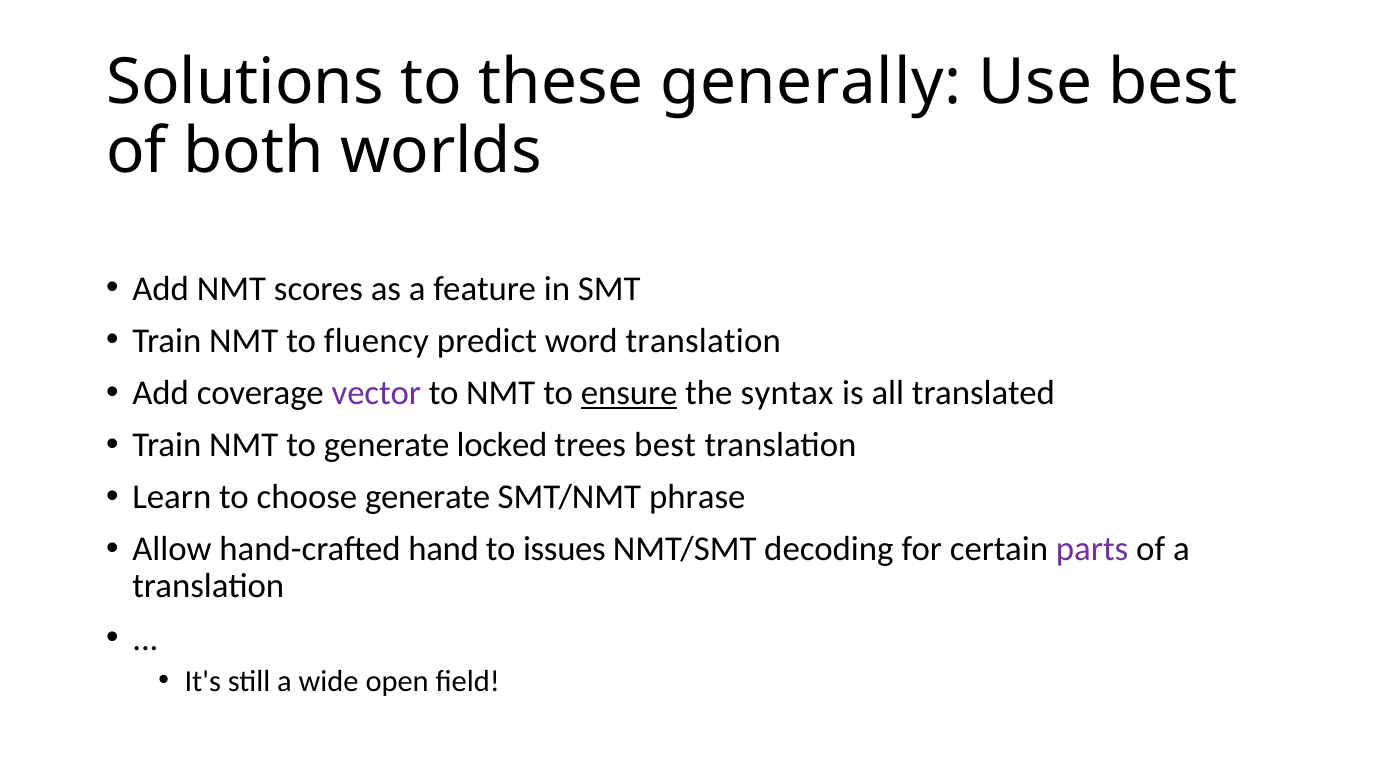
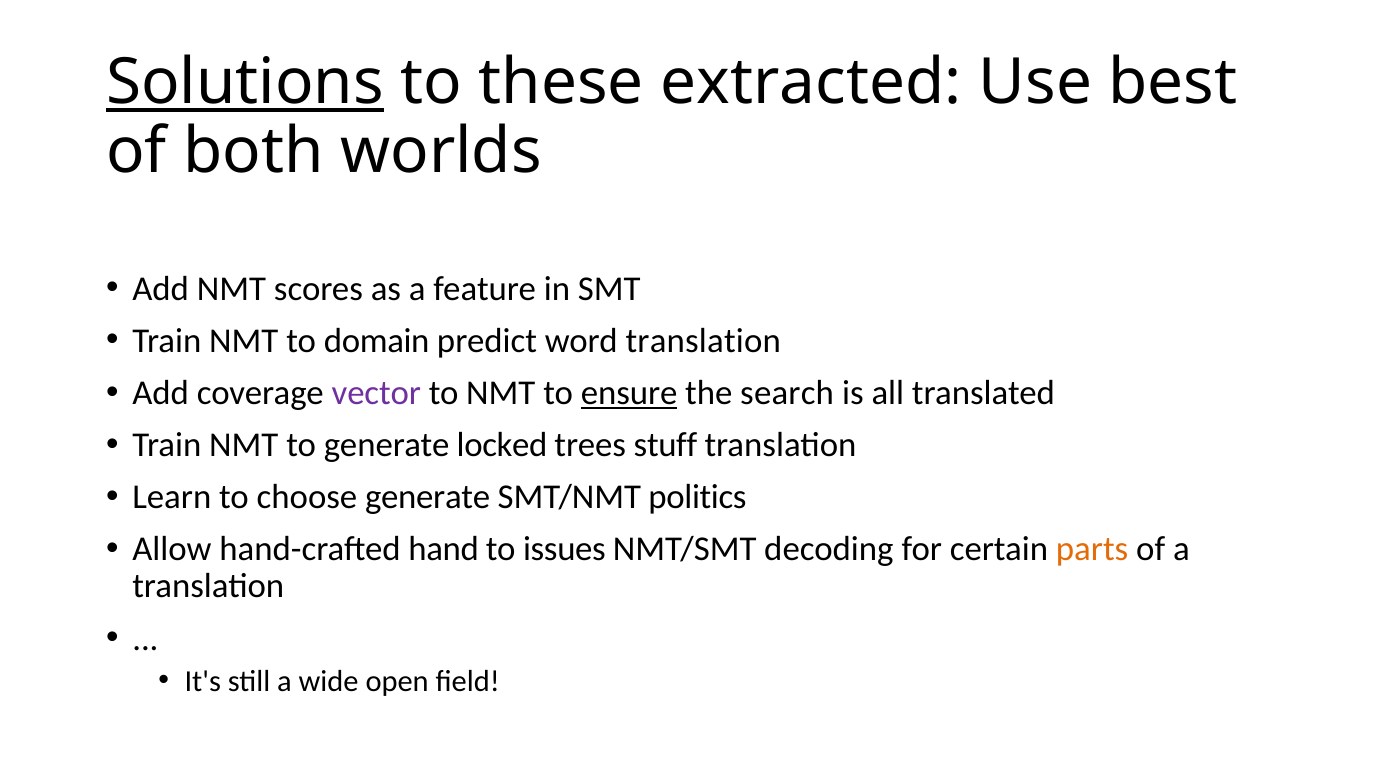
Solutions underline: none -> present (245, 83)
generally: generally -> extracted (811, 83)
fluency: fluency -> domain (377, 341)
syntax: syntax -> search (787, 393)
trees best: best -> stuff (665, 445)
phrase: phrase -> politics (697, 497)
parts colour: purple -> orange (1092, 549)
